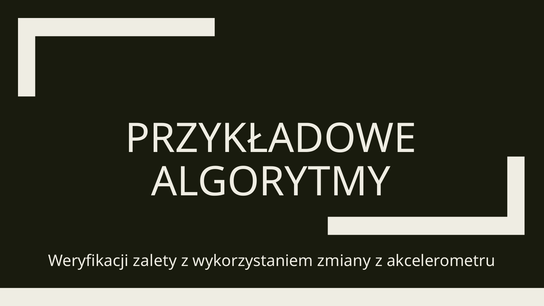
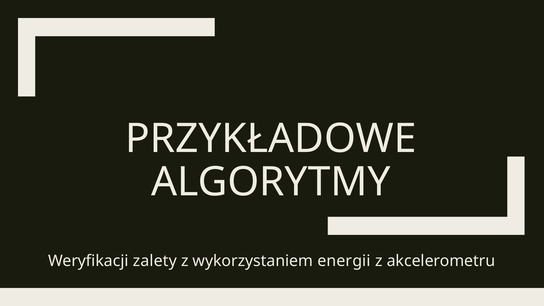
zmiany: zmiany -> energii (344, 261)
